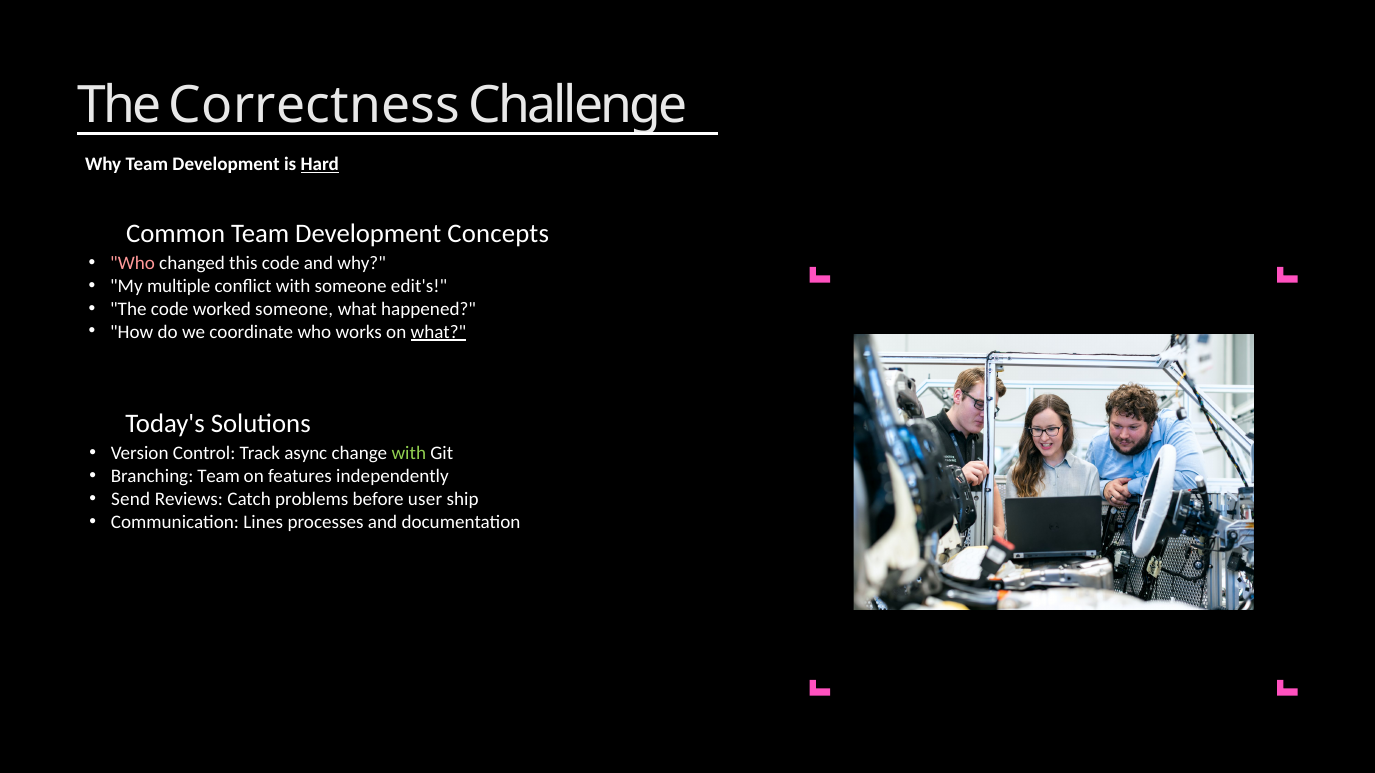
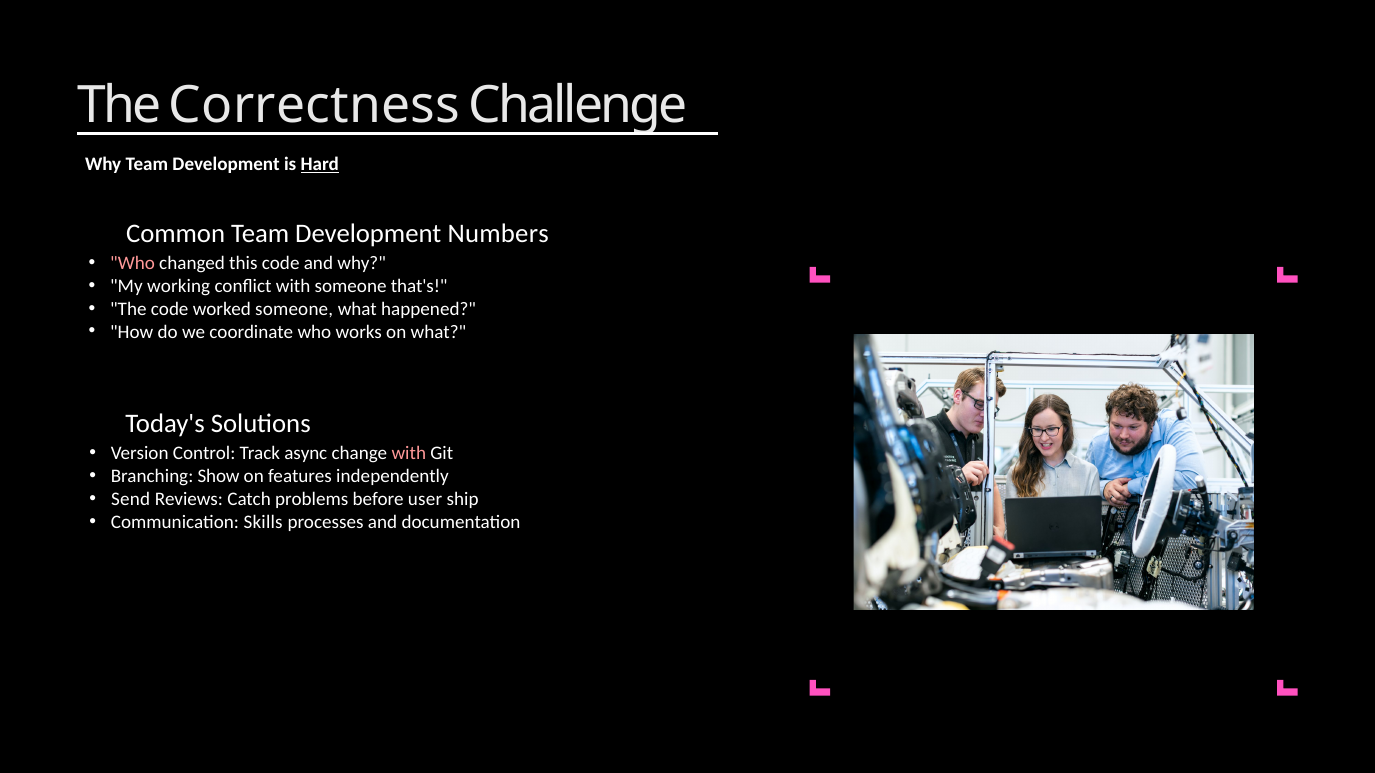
Concepts: Concepts -> Numbers (498, 234)
multiple: multiple -> working (179, 286)
edit's: edit's -> that's (419, 286)
what underline: present -> none (439, 332)
with colour: light green -> pink (409, 454)
Branching Team: Team -> Show (219, 477)
Lines: Lines -> Skills (263, 522)
